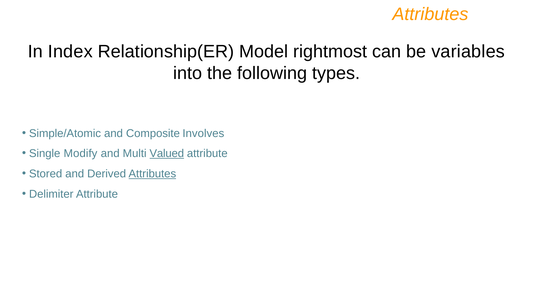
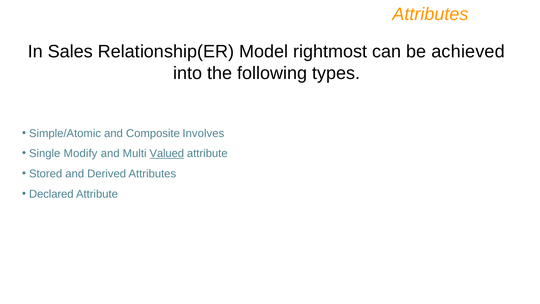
Index: Index -> Sales (70, 51)
variables: variables -> achieved (468, 51)
Attributes underline: present -> none (152, 174)
Delimiter: Delimiter -> Declared (51, 194)
